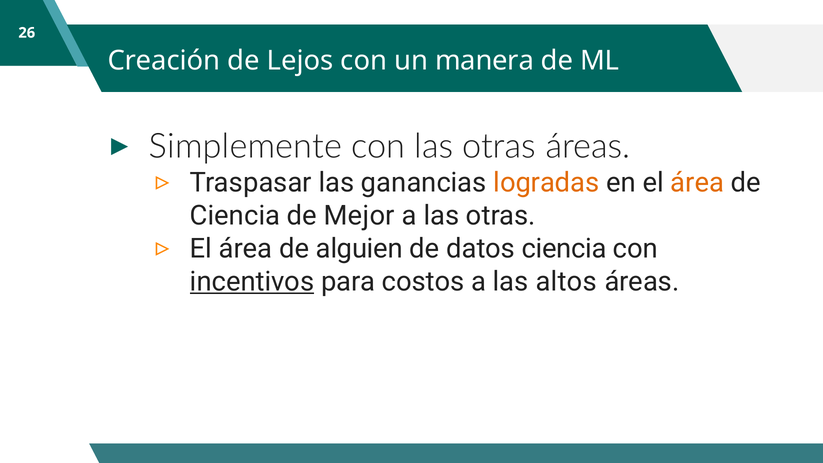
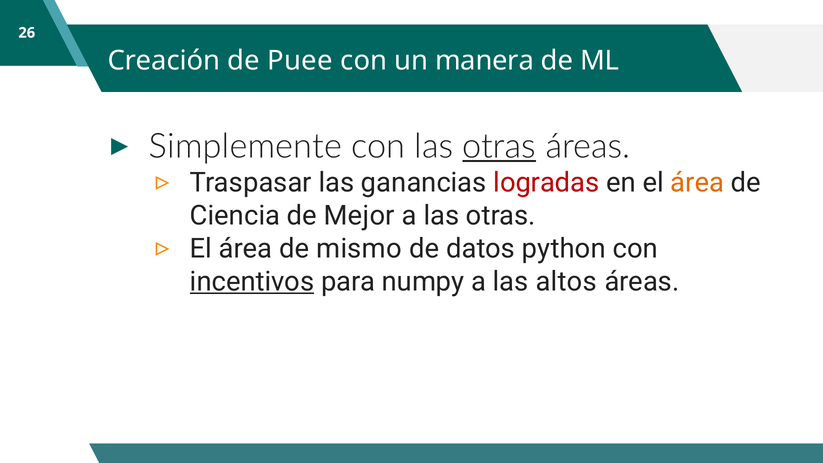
Lejos: Lejos -> Puee (300, 60)
otras underline: none -> present (499, 146)
logradas colour: orange -> red (546, 183)
alguien: alguien -> mismo (359, 249)
datos ciencia: ciencia -> python (564, 249)
costos: costos -> numpy (423, 282)
